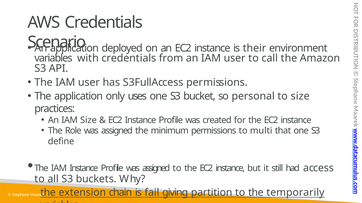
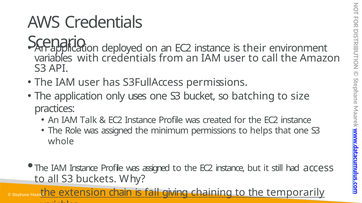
personal: personal -> batching (253, 96)
IAM Size: Size -> Talk (89, 120)
multi: multi -> helps (261, 131)
define: define -> whole (61, 142)
partition: partition -> chaining (212, 193)
